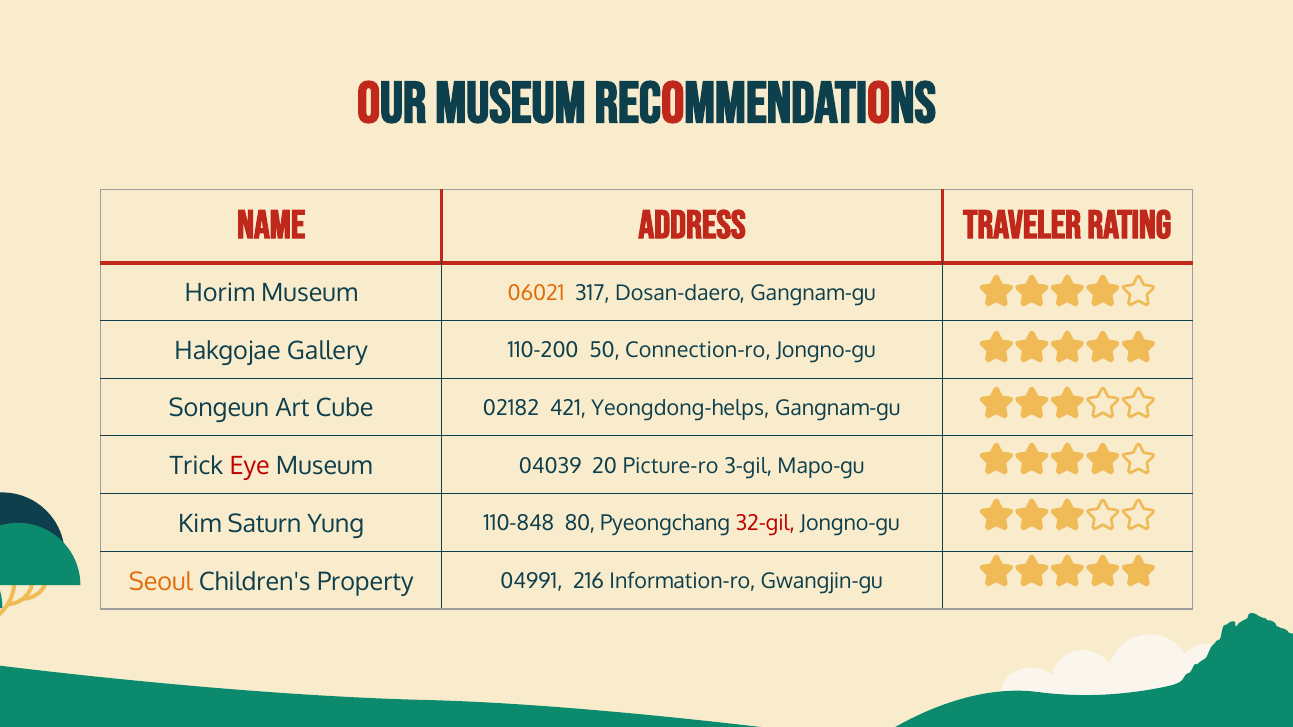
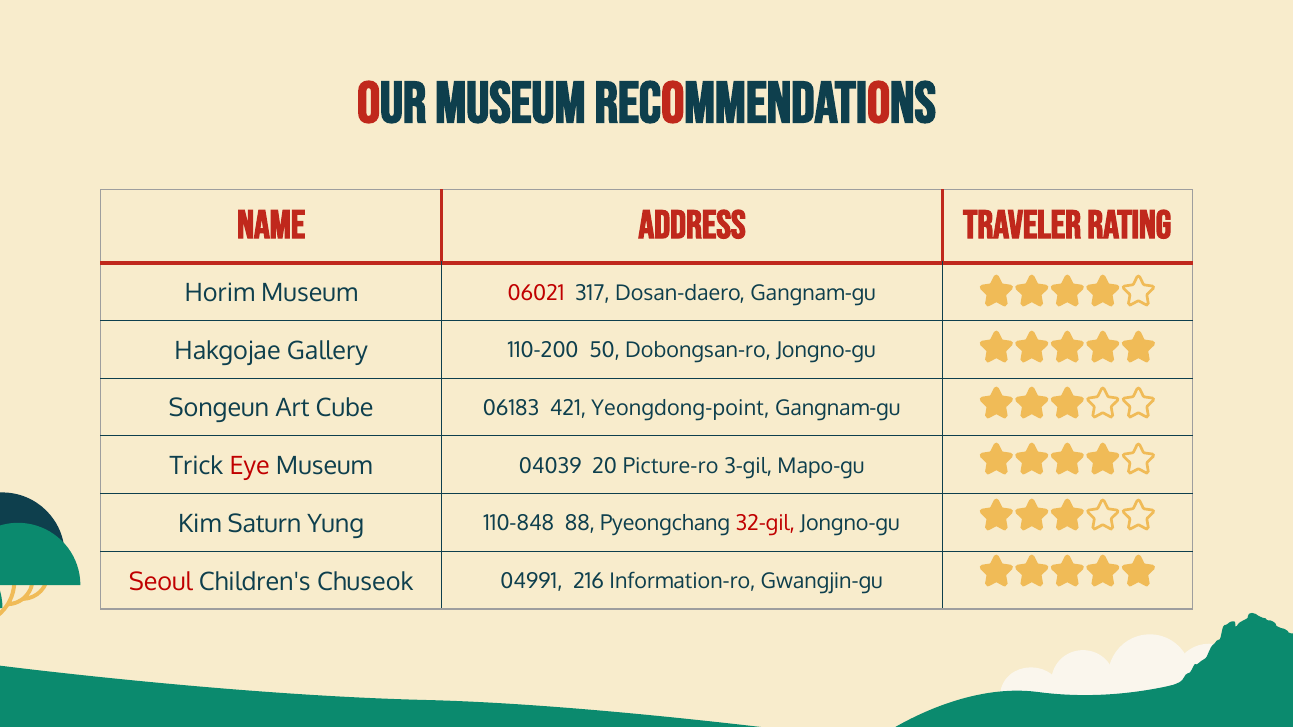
06021 colour: orange -> red (536, 293)
Connection-ro: Connection-ro -> Dobongsan-ro (698, 351)
02182: 02182 -> 06183 (511, 409)
Yeongdong-helps: Yeongdong-helps -> Yeongdong-point (680, 409)
80: 80 -> 88 (580, 524)
Seoul colour: orange -> red (161, 582)
Property: Property -> Chuseok (365, 582)
